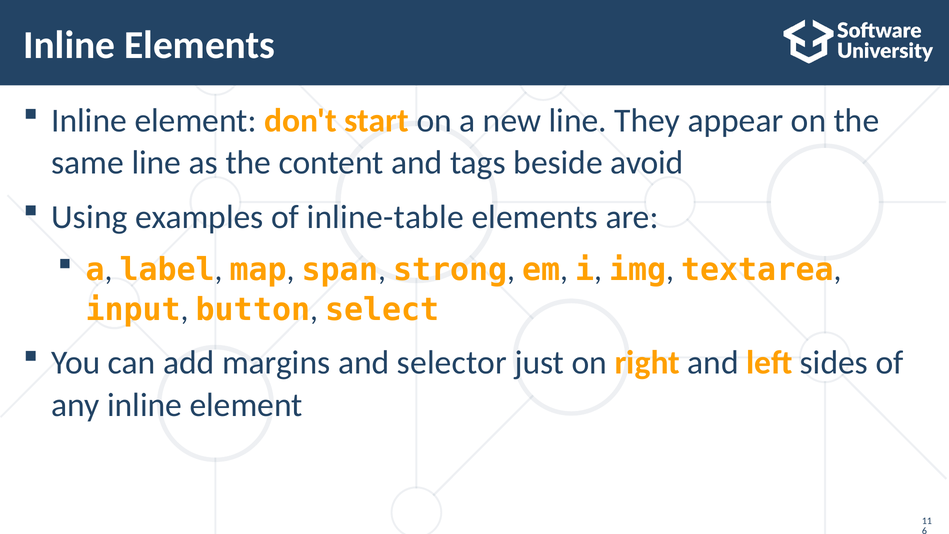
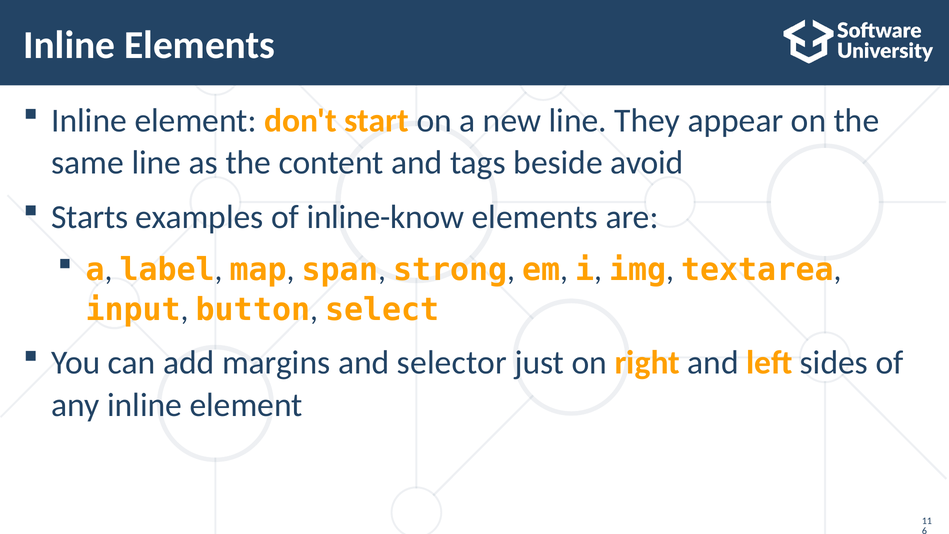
Using: Using -> Starts (90, 217)
inline-table: inline-table -> inline-know (385, 217)
